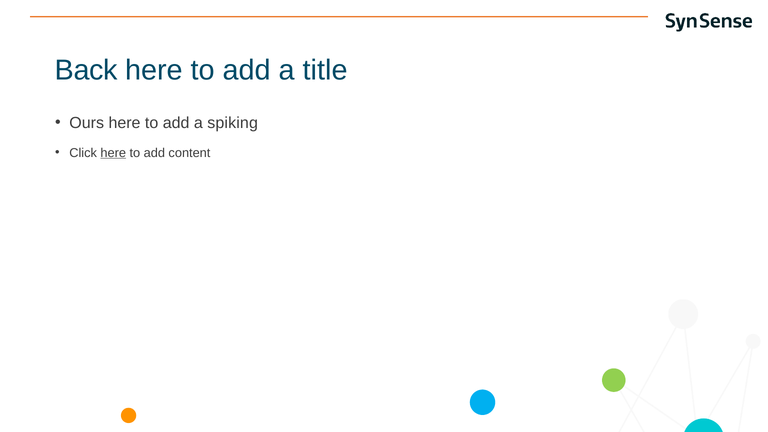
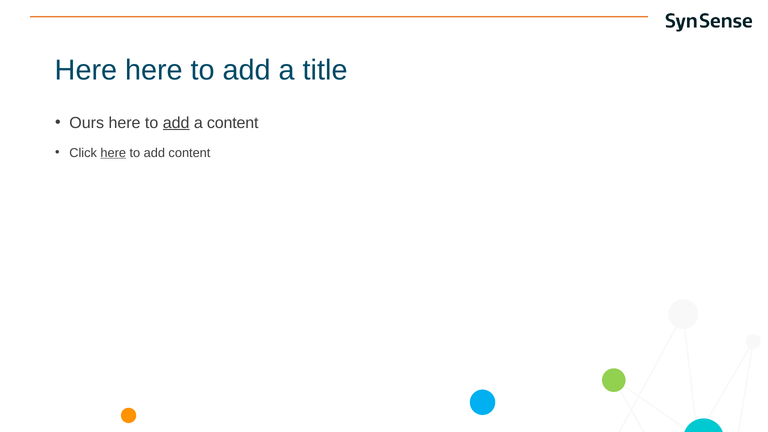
Back: Back -> Here (86, 70)
add underline: none -> present (176, 123)
a spiking: spiking -> content (233, 123)
